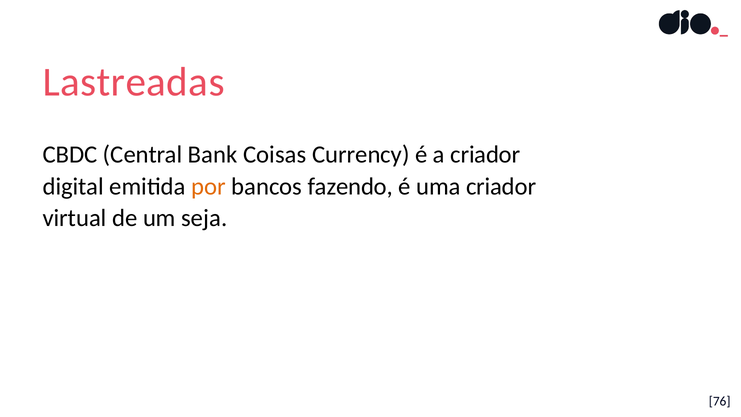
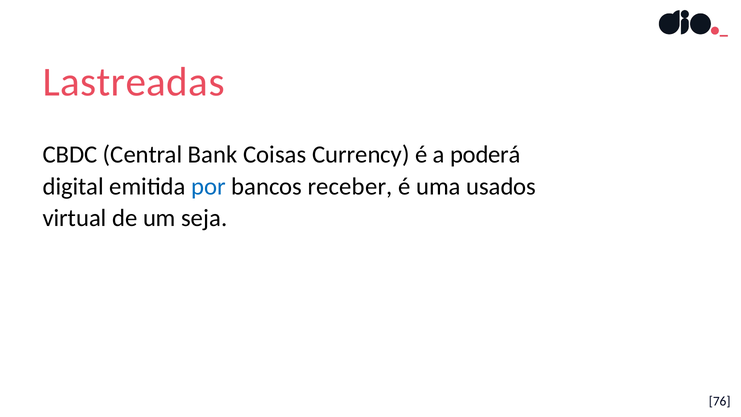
a criador: criador -> poderá (485, 155)
por colour: orange -> blue (208, 186)
fazendo: fazendo -> receber (350, 186)
uma criador: criador -> usados (501, 186)
